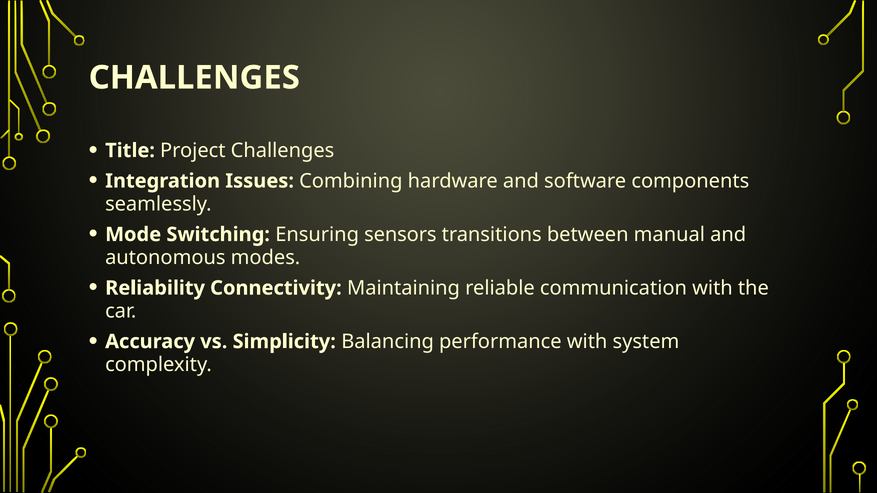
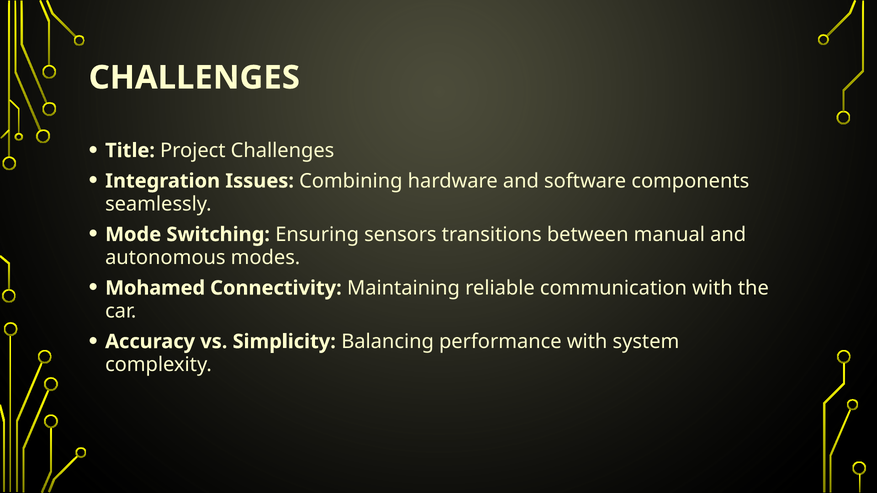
Reliability: Reliability -> Mohamed (155, 288)
